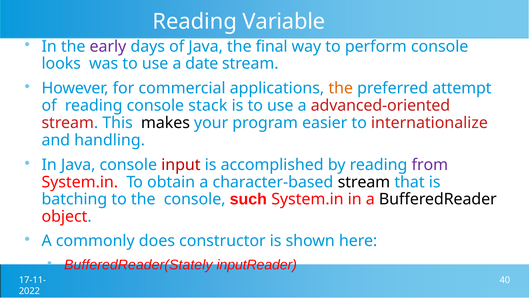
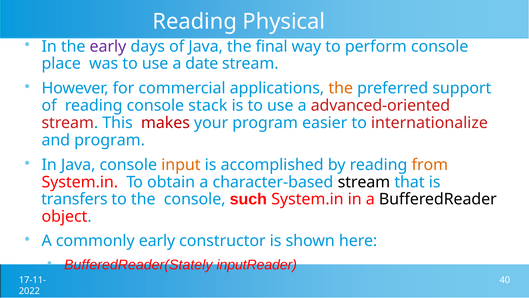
Variable: Variable -> Physical (284, 22)
looks: looks -> place (61, 64)
attempt: attempt -> support (462, 88)
makes colour: black -> red (165, 123)
and handling: handling -> program (110, 140)
input colour: red -> orange (181, 165)
from colour: purple -> orange (430, 165)
batching: batching -> transfers (74, 199)
commonly does: does -> early (157, 241)
